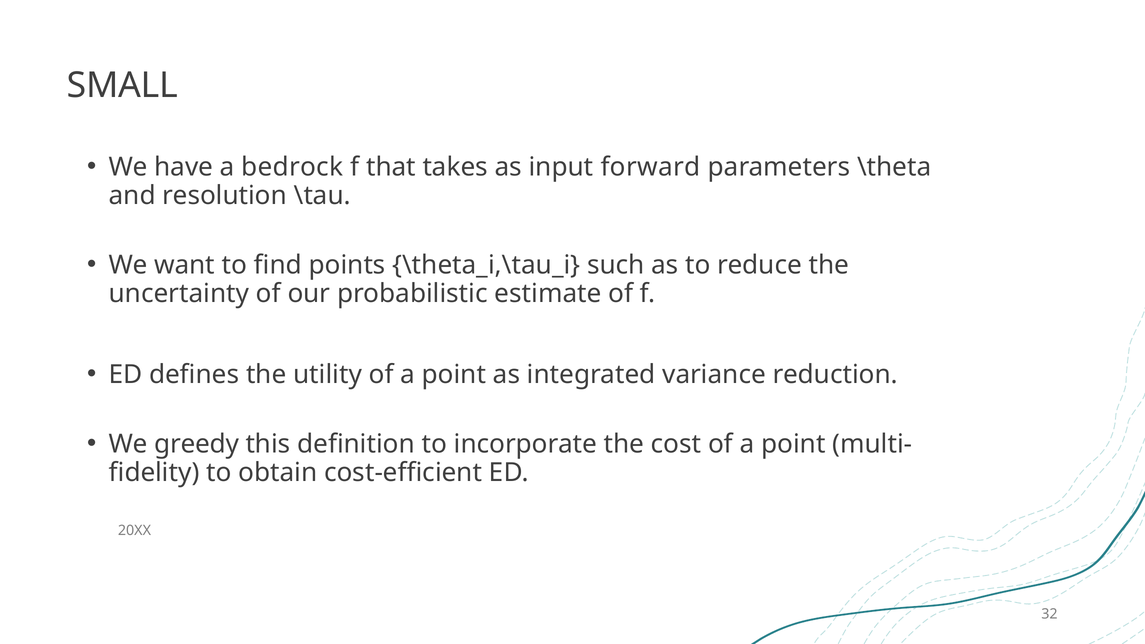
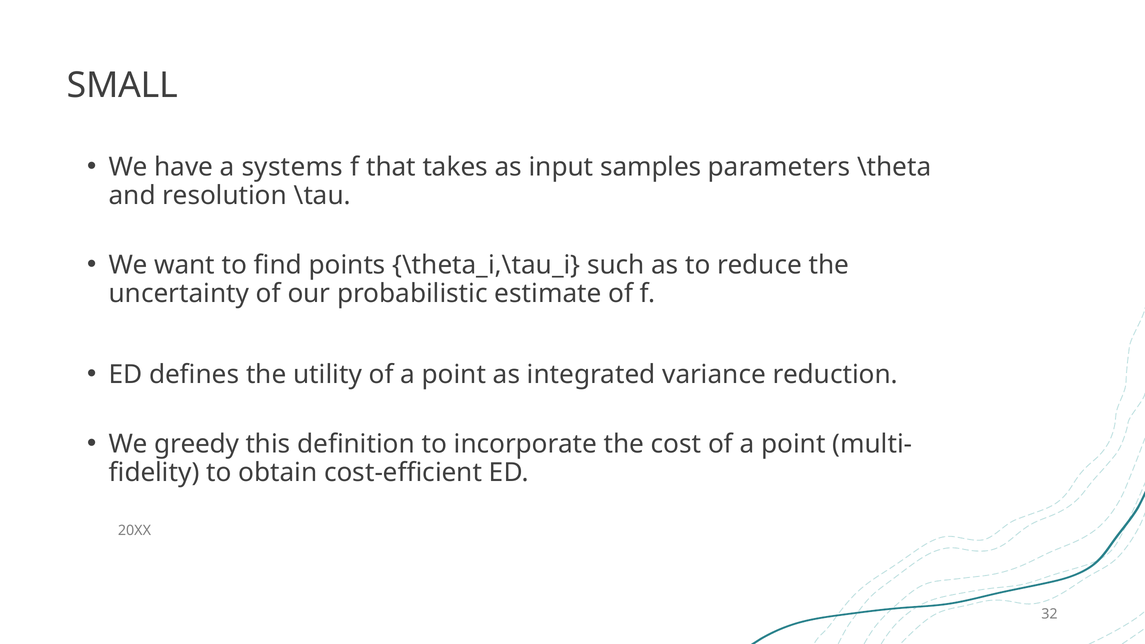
bedrock: bedrock -> systems (292, 167)
forward: forward -> samples (651, 167)
